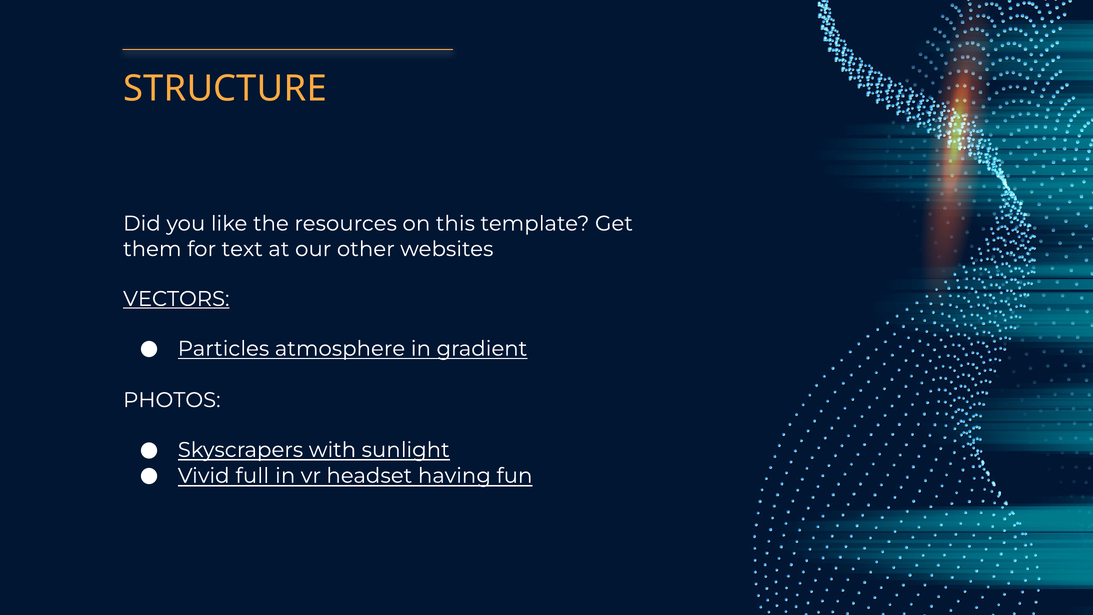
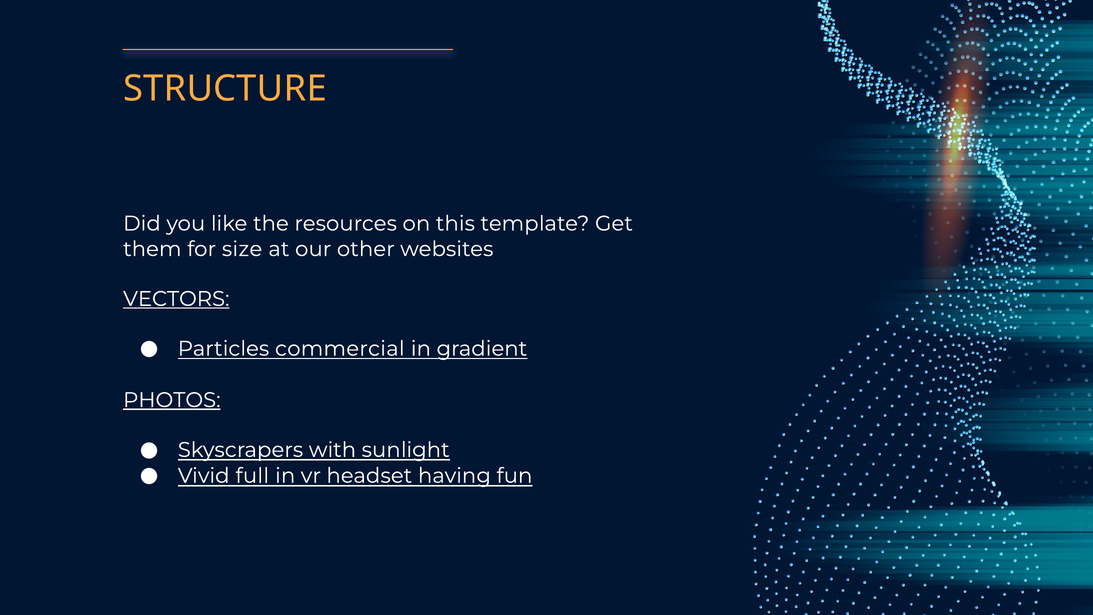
text: text -> size (242, 249)
atmosphere: atmosphere -> commercial (340, 349)
PHOTOS underline: none -> present (172, 400)
